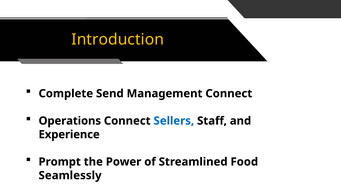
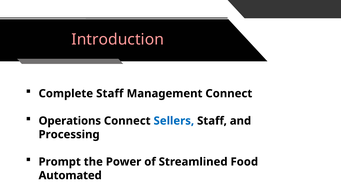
Introduction colour: yellow -> pink (118, 39)
Complete Send: Send -> Staff (110, 93)
Experience: Experience -> Processing (69, 134)
Seamlessly: Seamlessly -> Automated (70, 175)
